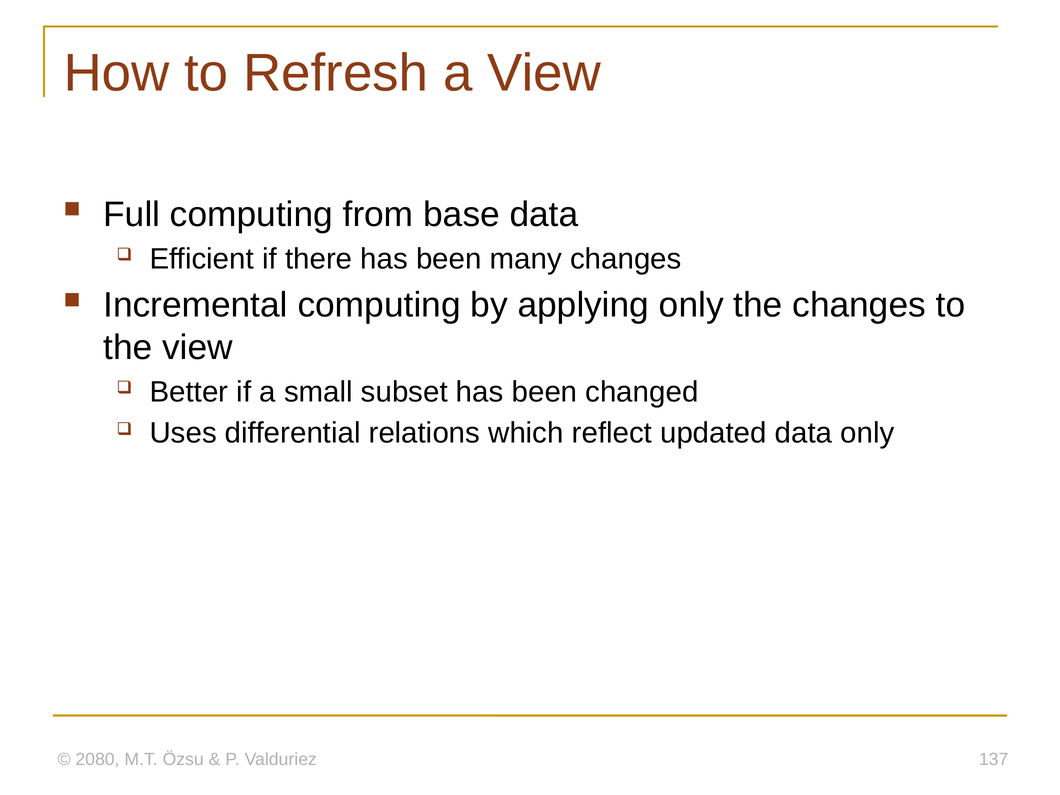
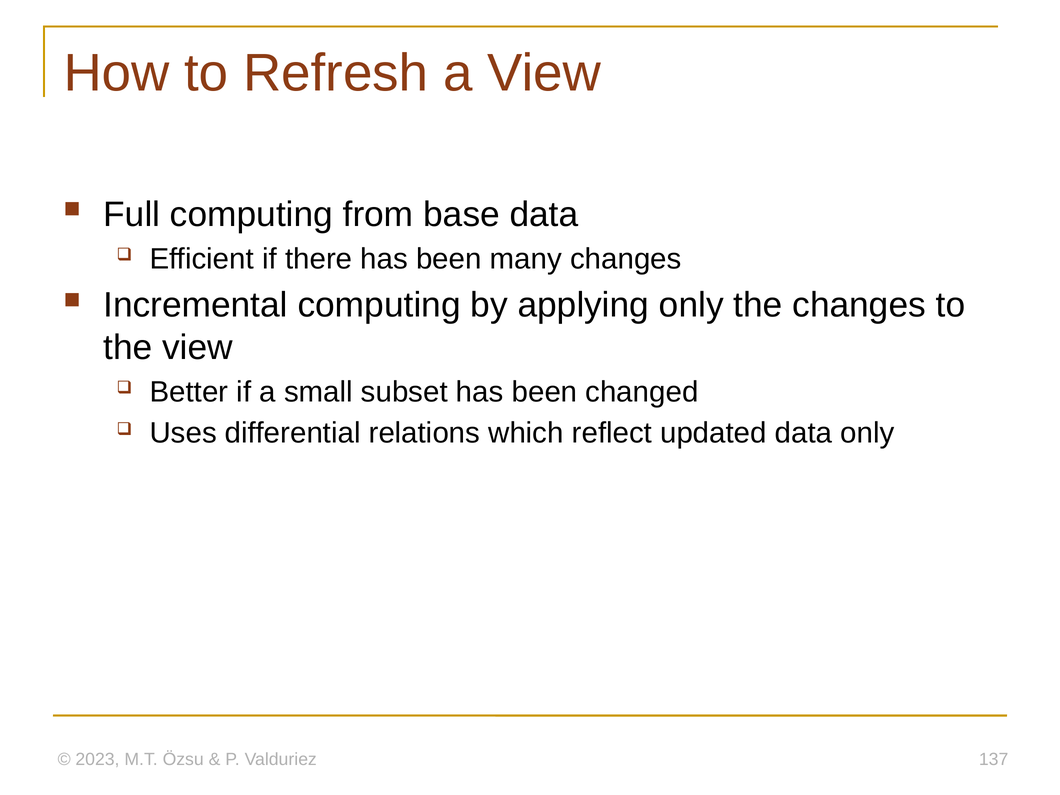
2080: 2080 -> 2023 (97, 759)
